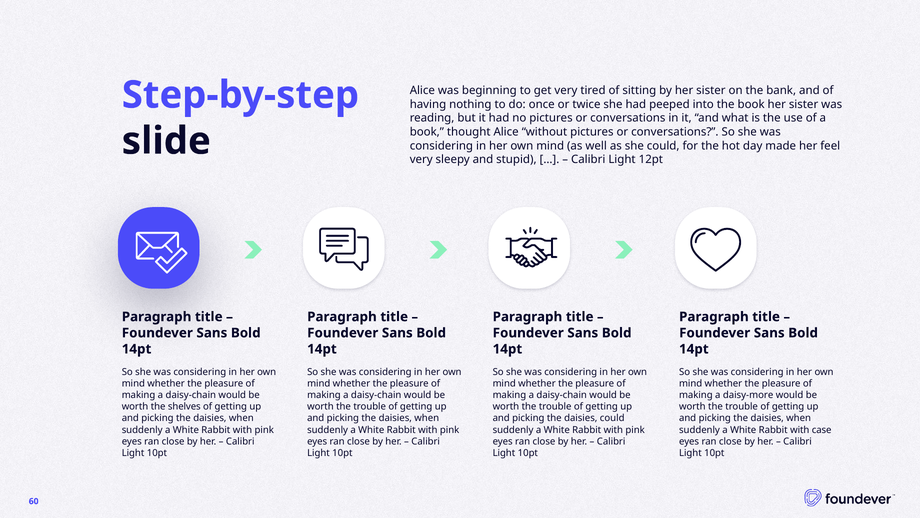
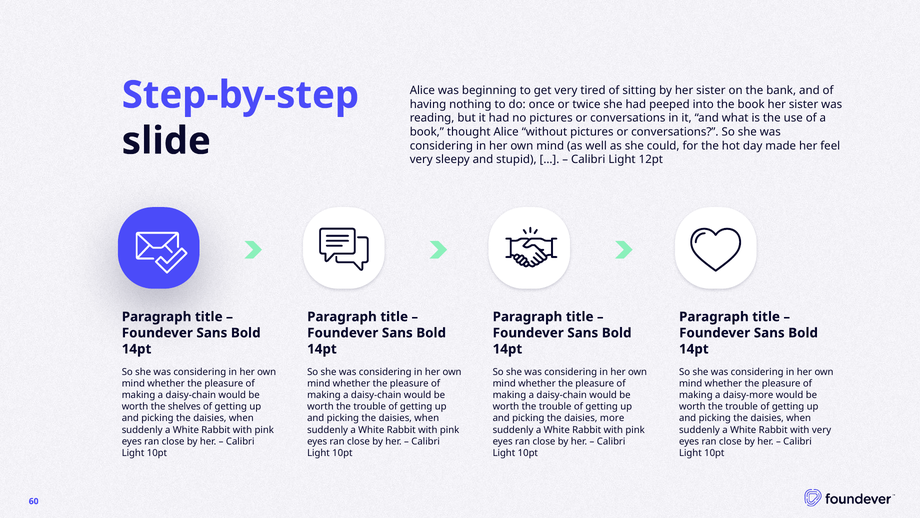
daisies could: could -> more (612, 418)
with case: case -> very (822, 429)
